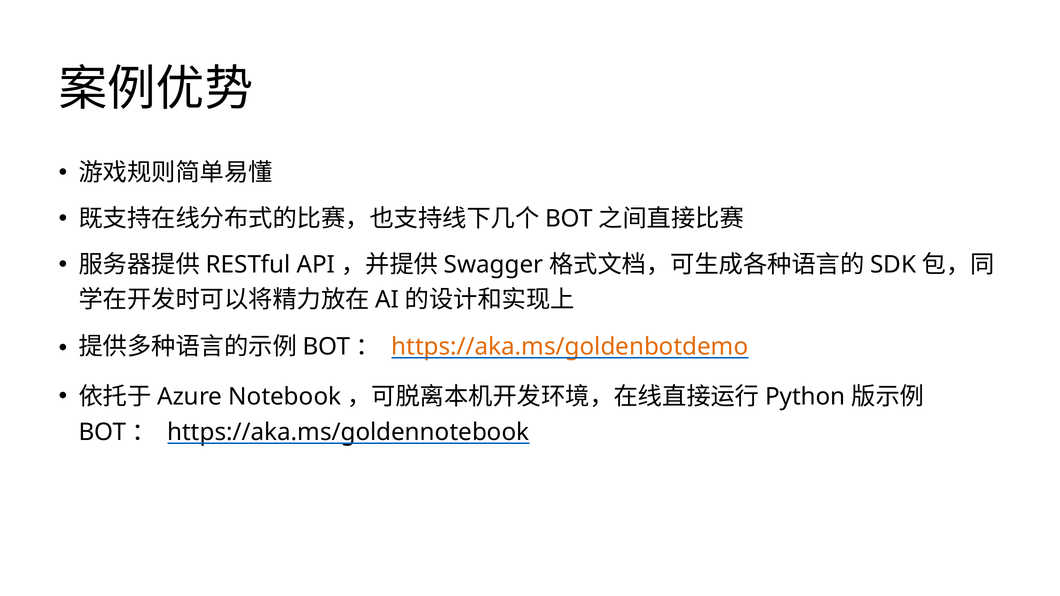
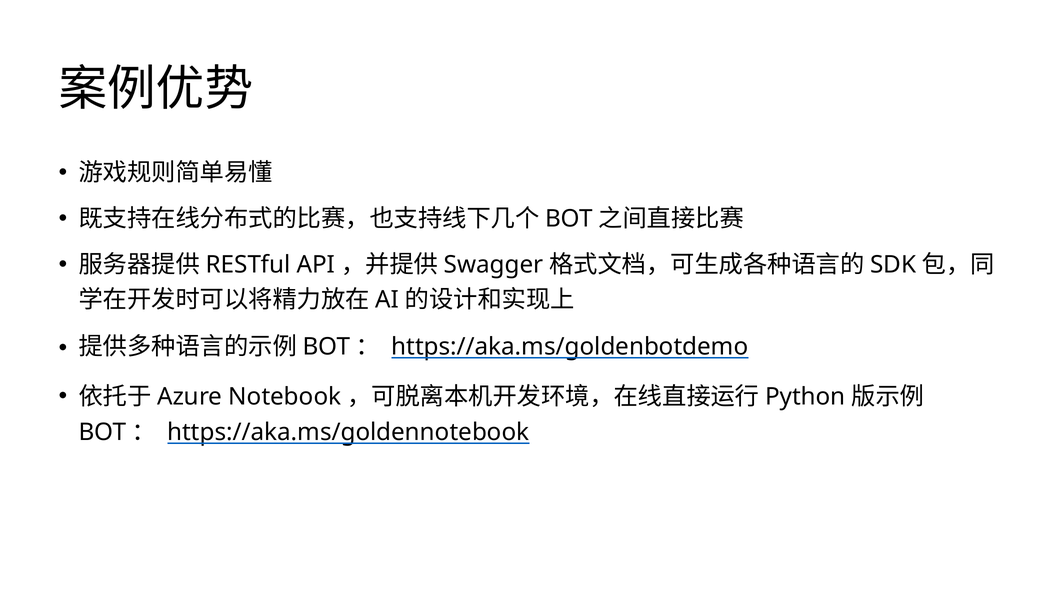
https://aka.ms/goldenbotdemo colour: orange -> black (570, 347)
